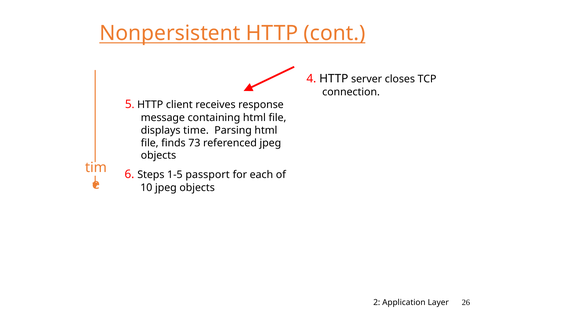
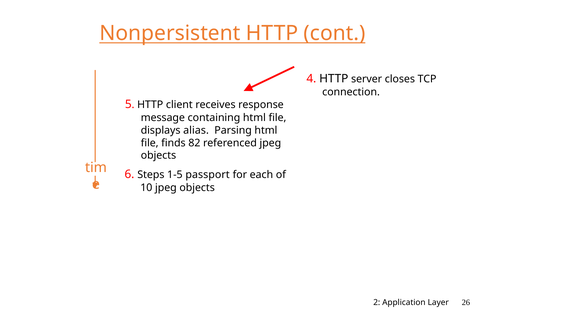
time: time -> alias (196, 130)
73: 73 -> 82 (194, 143)
